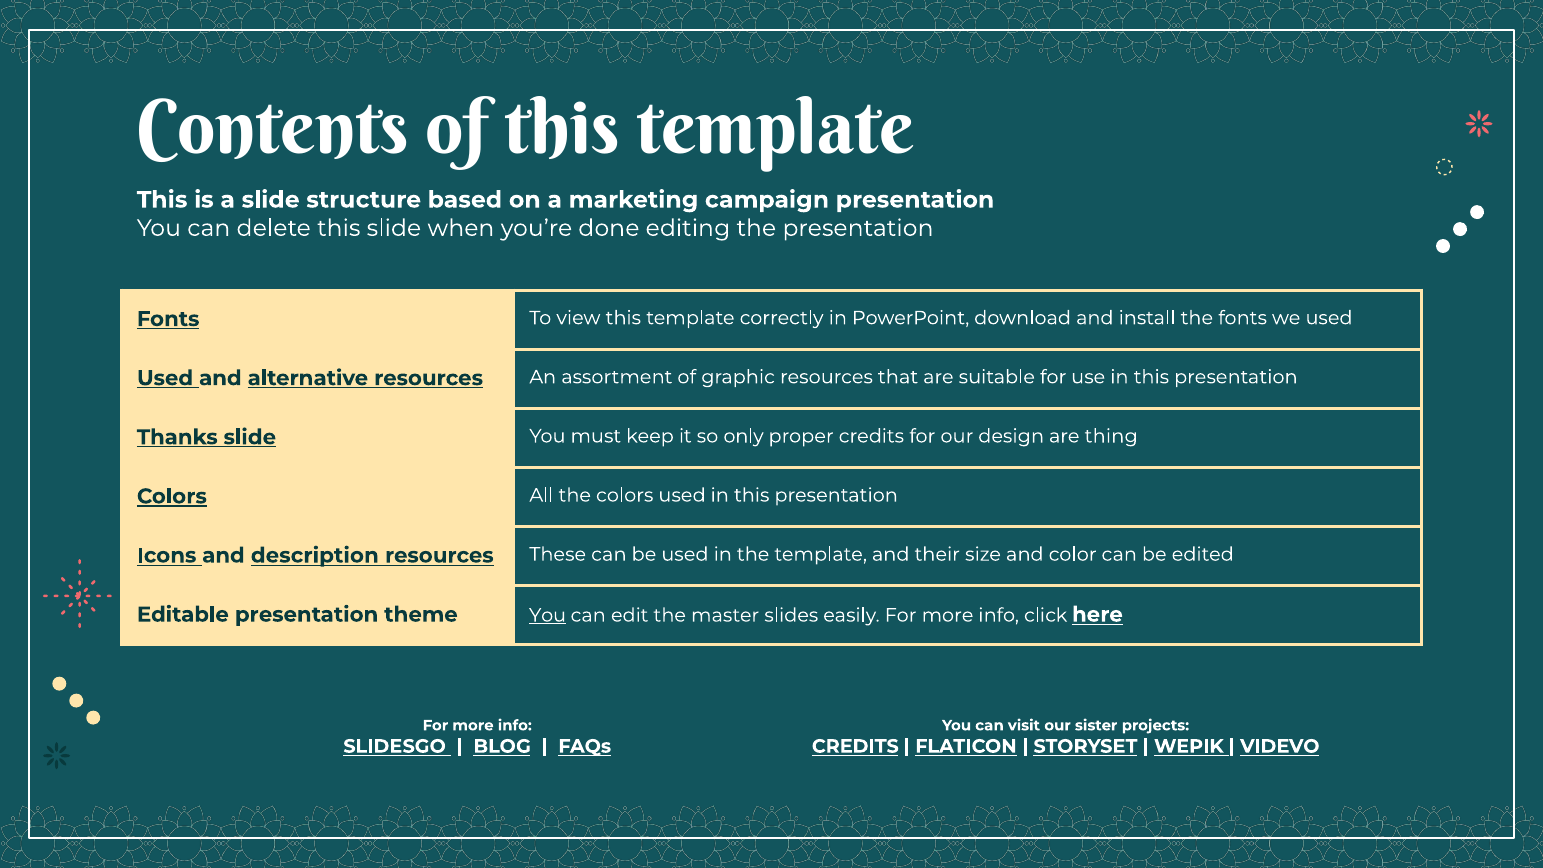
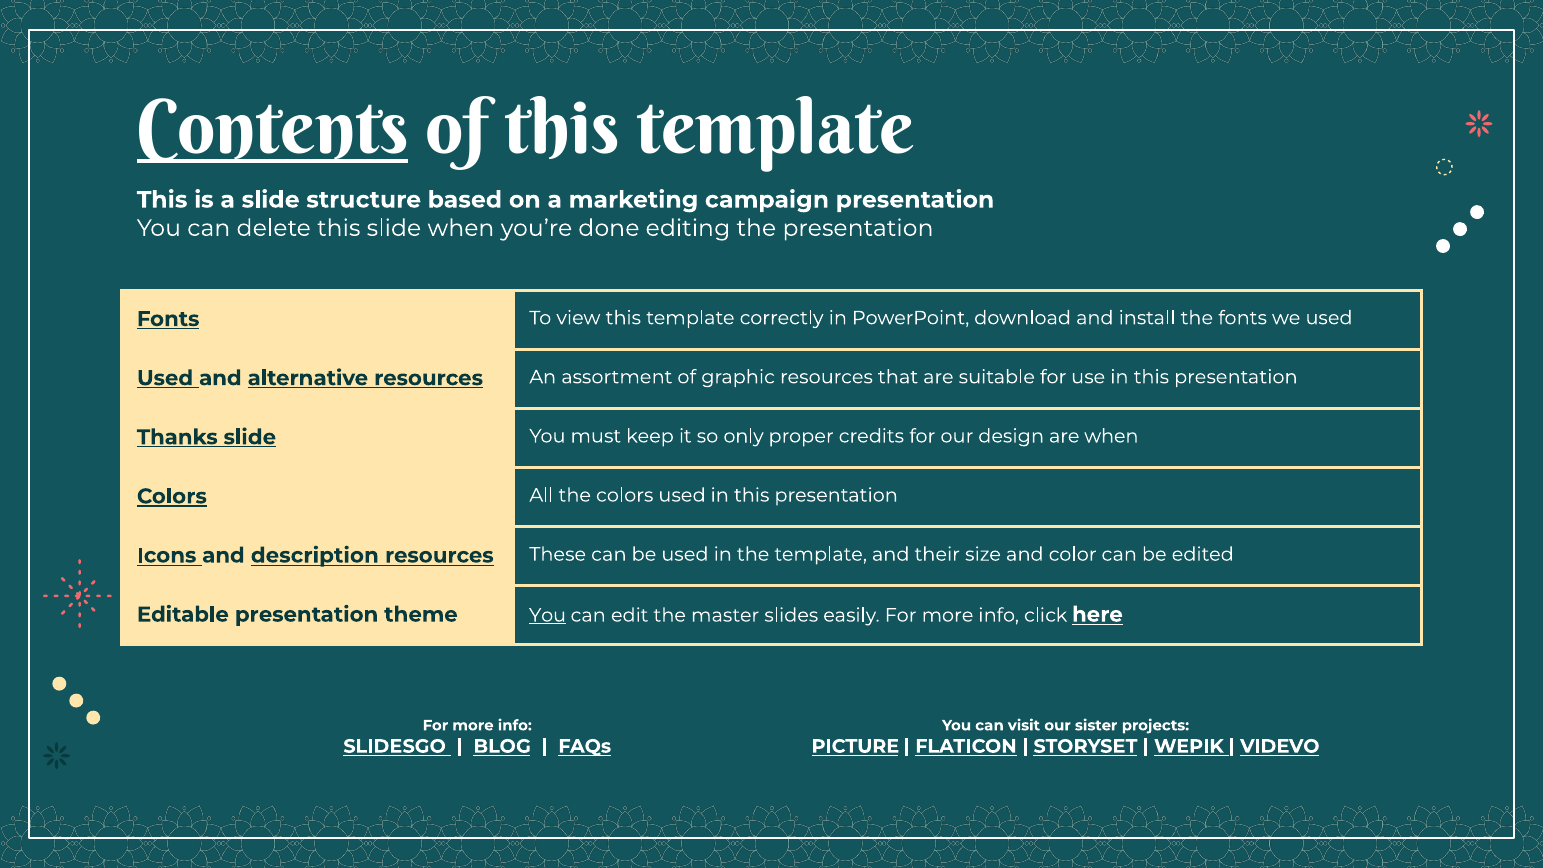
Contents underline: none -> present (273, 129)
are thing: thing -> when (1111, 436)
CREDITS: CREDITS -> PICTURE (855, 746)
